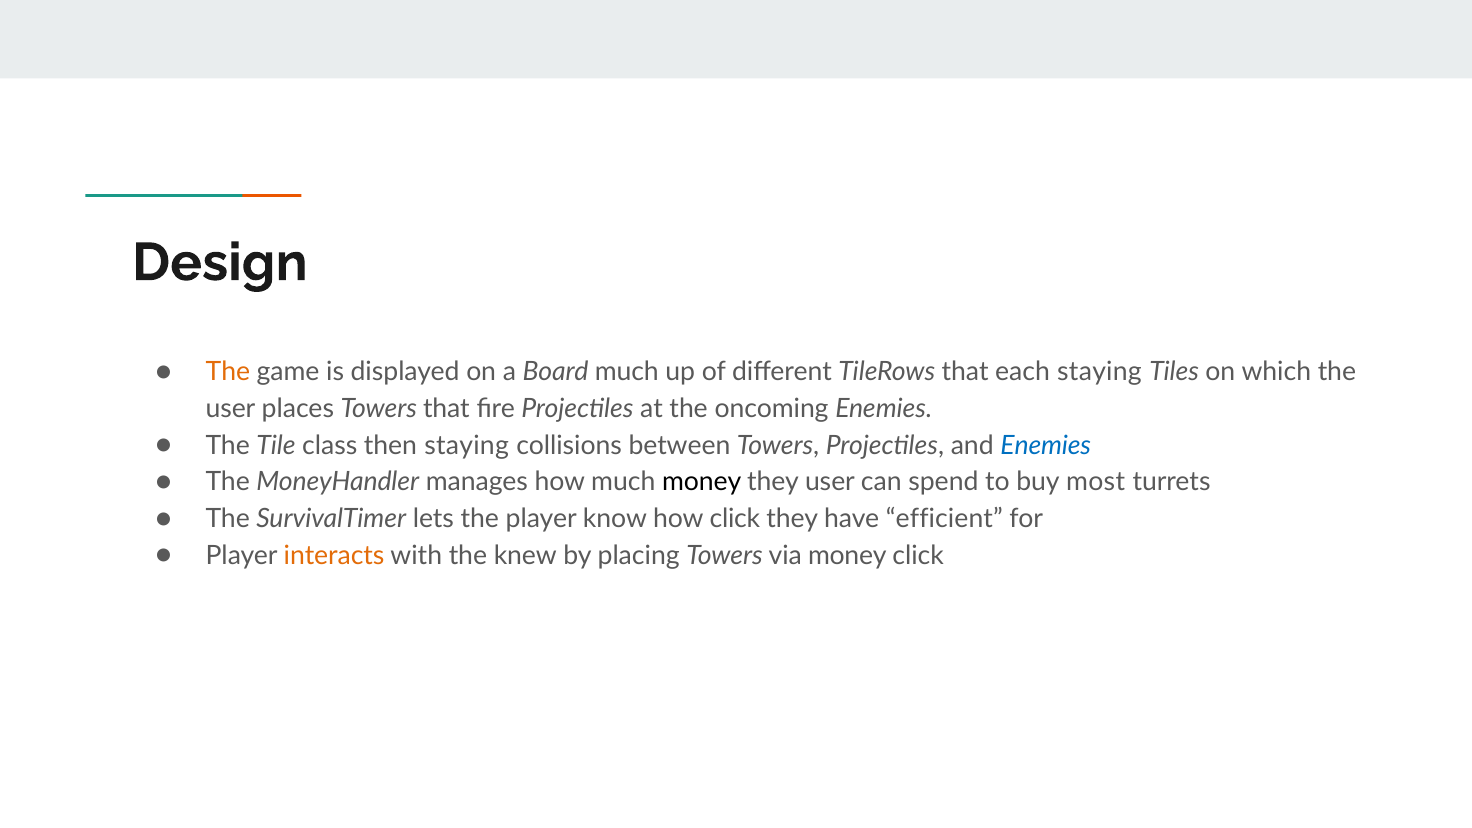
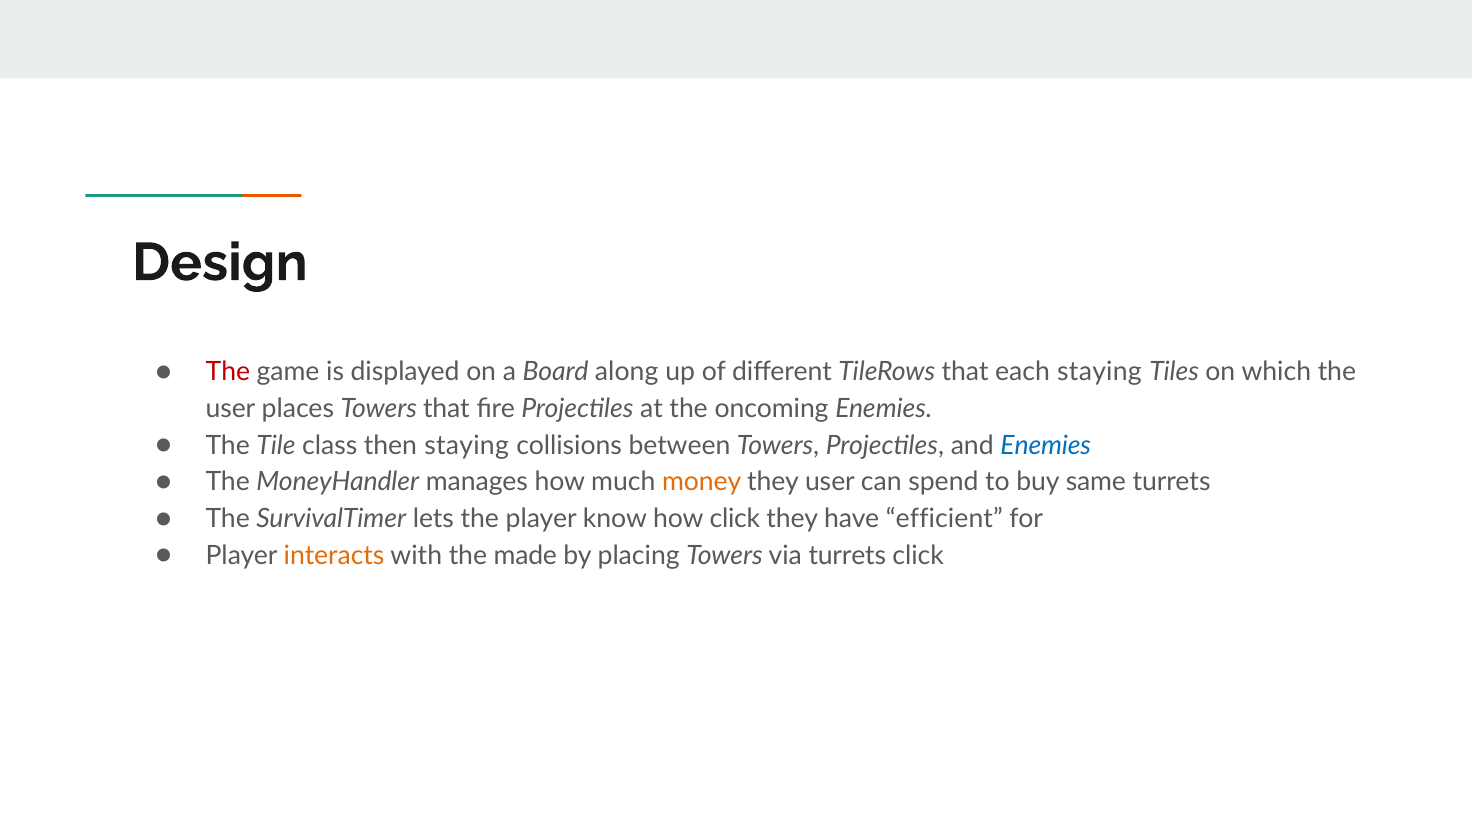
The colour: orange -> red (228, 372)
Board much: much -> along (627, 372)
money colour: black -> orange (702, 482)
most: most -> same (1096, 482)
knew: knew -> made (525, 555)
via money: money -> turrets (847, 555)
